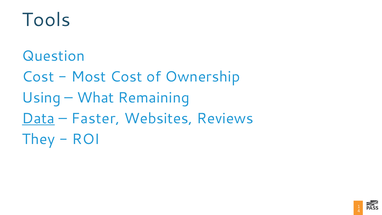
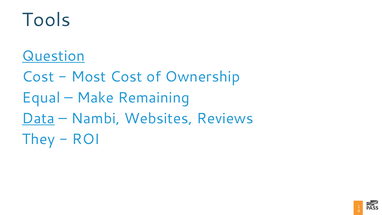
Question underline: none -> present (53, 56)
Using: Using -> Equal (41, 98)
What: What -> Make (95, 98)
Faster: Faster -> Nambi (96, 118)
